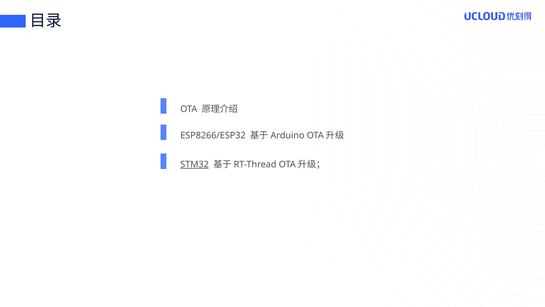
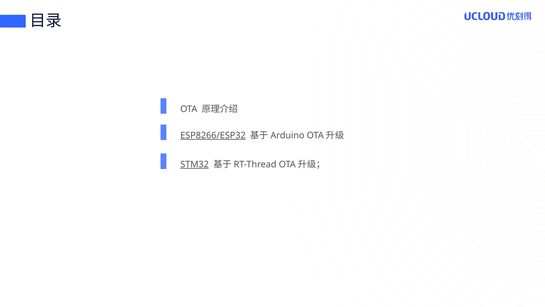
ESP8266/ESP32 underline: none -> present (213, 135)
